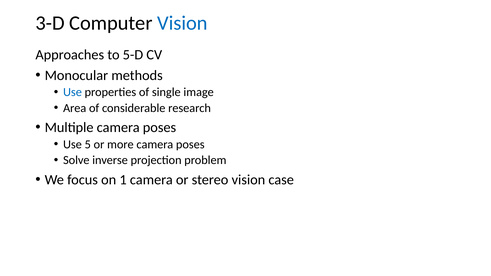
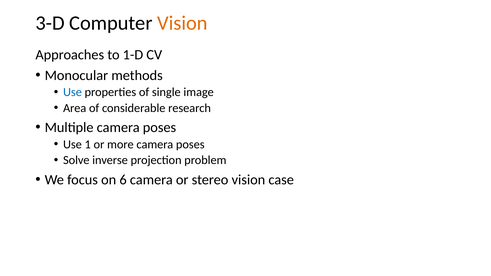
Vision colour: blue -> orange (182, 23)
5-D: 5-D -> 1-D (133, 55)
5: 5 -> 1 (88, 144)
1: 1 -> 6 (123, 180)
